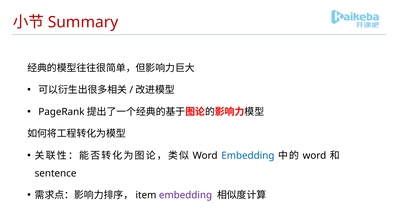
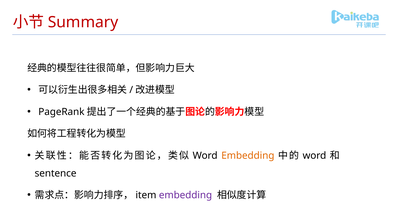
Embedding colour: blue -> orange (248, 155)
